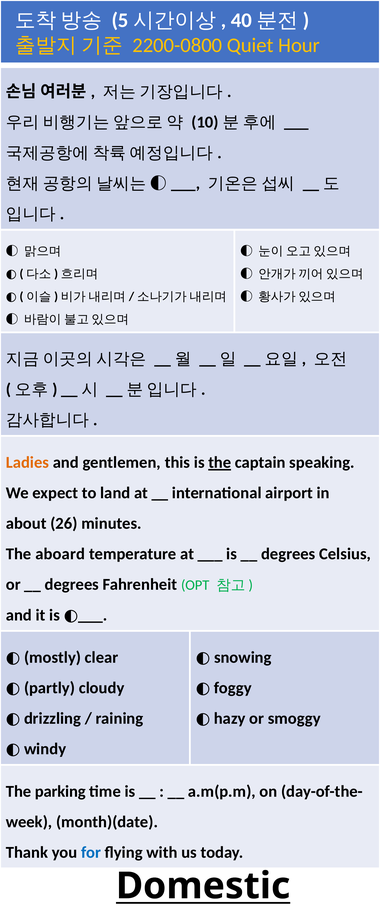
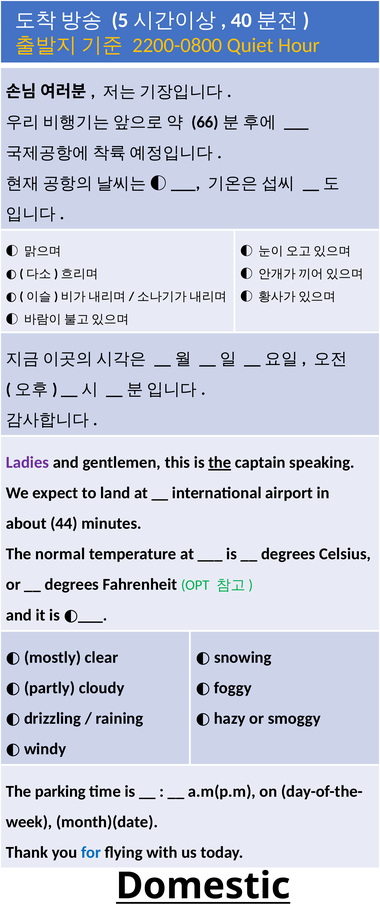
10: 10 -> 66 (205, 122)
Ladies colour: orange -> purple (27, 462)
26: 26 -> 44 (64, 524)
aboard: aboard -> normal (60, 554)
